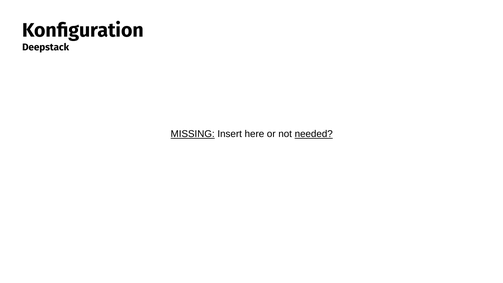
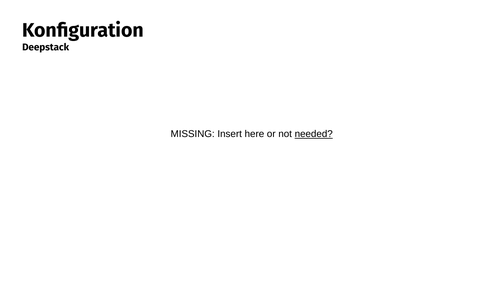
MISSING underline: present -> none (193, 134)
